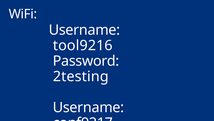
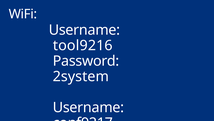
2testing: 2testing -> 2system (81, 76)
